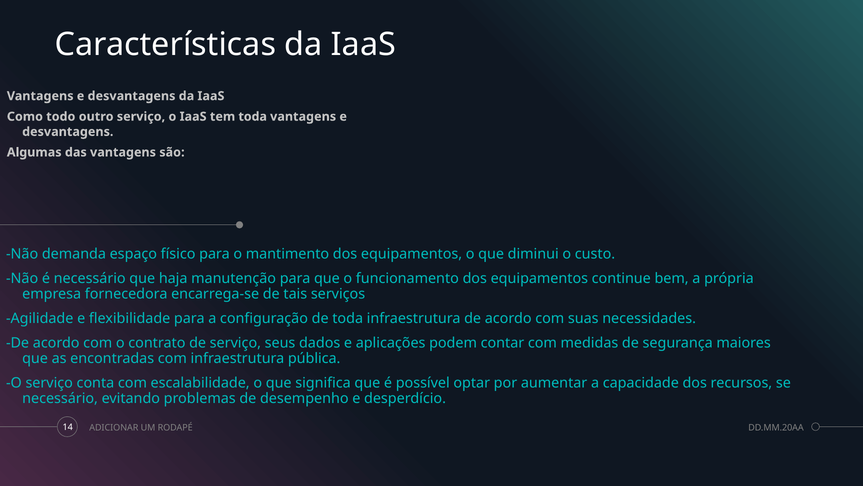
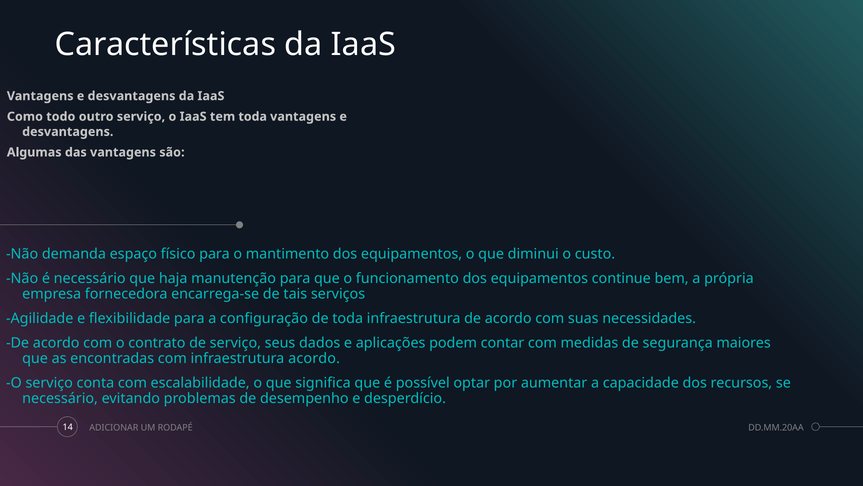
infraestrutura pública: pública -> acordo (314, 358)
